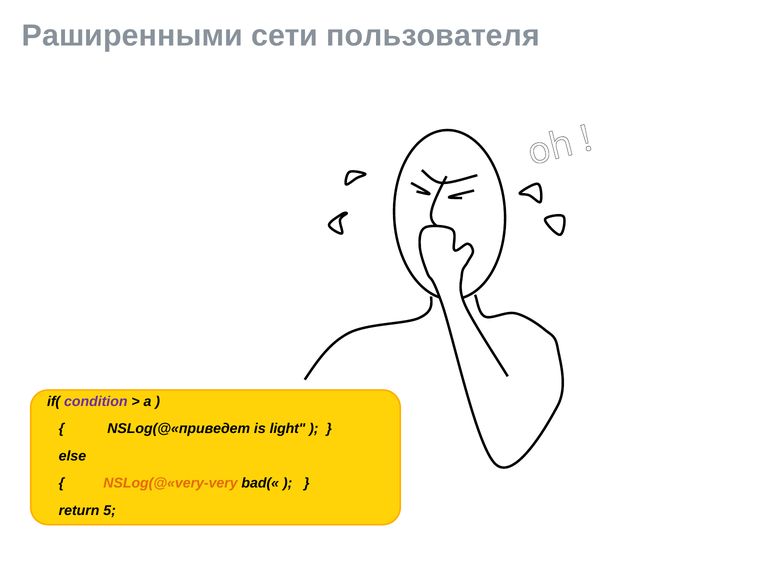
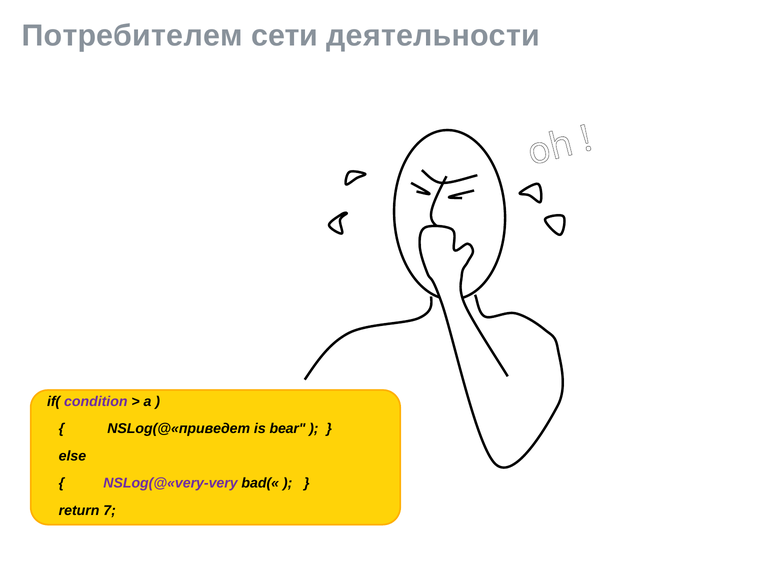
Раширенными: Раширенными -> Потребителем (132, 35)
пользователя: пользователя -> деятельности (433, 35)
light: light -> bear (288, 428)
NSLog(@«very-very colour: orange -> purple (170, 483)
5: 5 -> 7 (110, 510)
